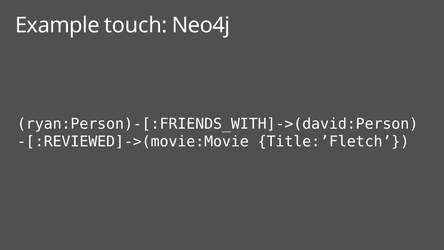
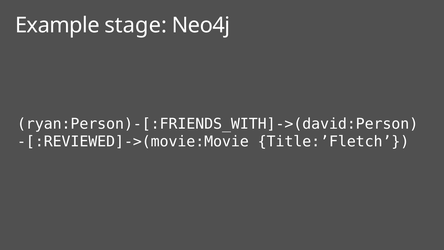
touch: touch -> stage (136, 25)
